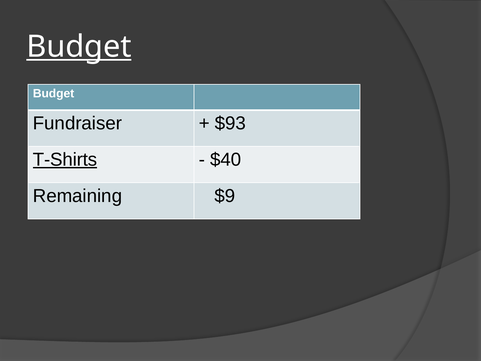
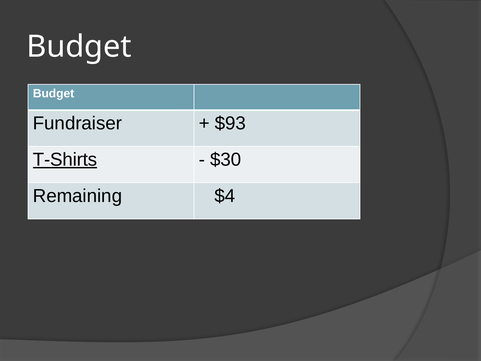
Budget underline: present -> none (79, 47)
$40: $40 -> $30 (226, 159)
$9: $9 -> $4 (225, 196)
